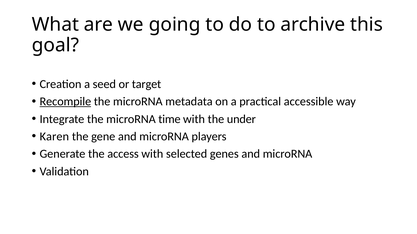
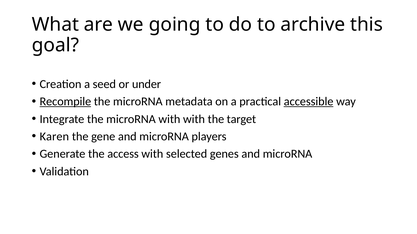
target: target -> under (147, 84)
accessible underline: none -> present (309, 102)
microRNA time: time -> with (169, 119)
under: under -> target (241, 119)
